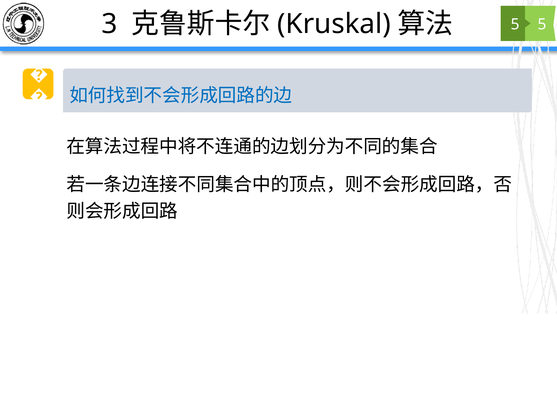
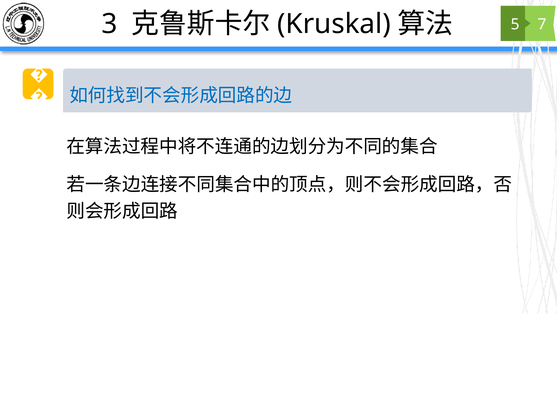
5: 5 -> 7 (542, 24)
